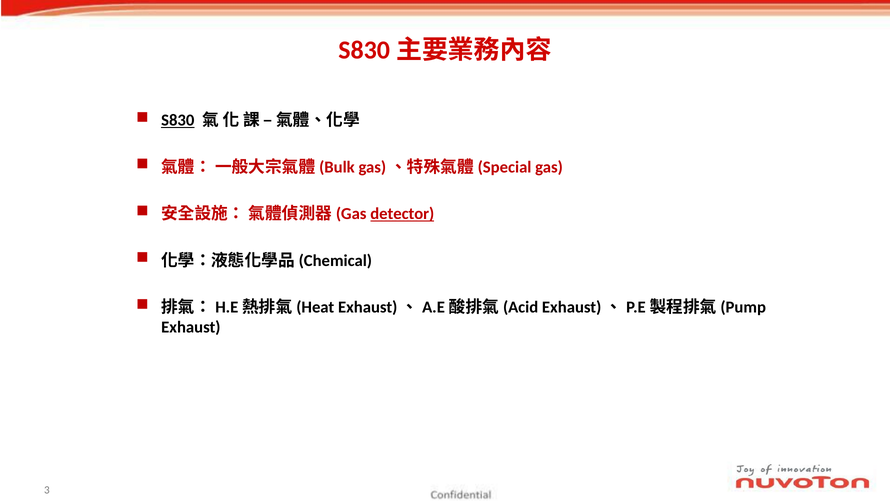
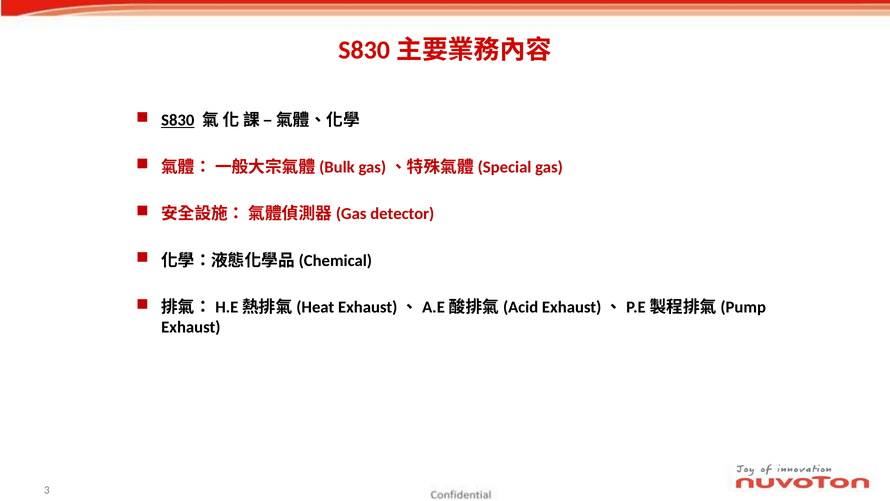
detector underline: present -> none (402, 214)
